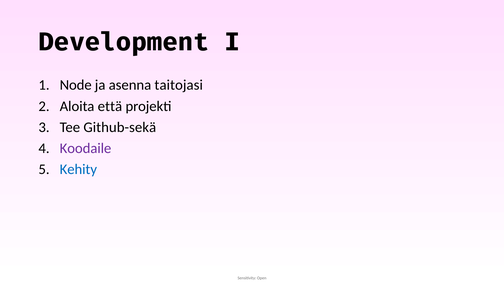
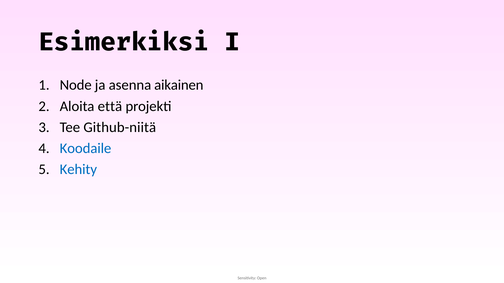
Development: Development -> Esimerkiksi (124, 42)
taitojasi: taitojasi -> aikainen (179, 85)
Github-sekä: Github-sekä -> Github-niitä (120, 127)
Koodaile colour: purple -> blue (85, 149)
